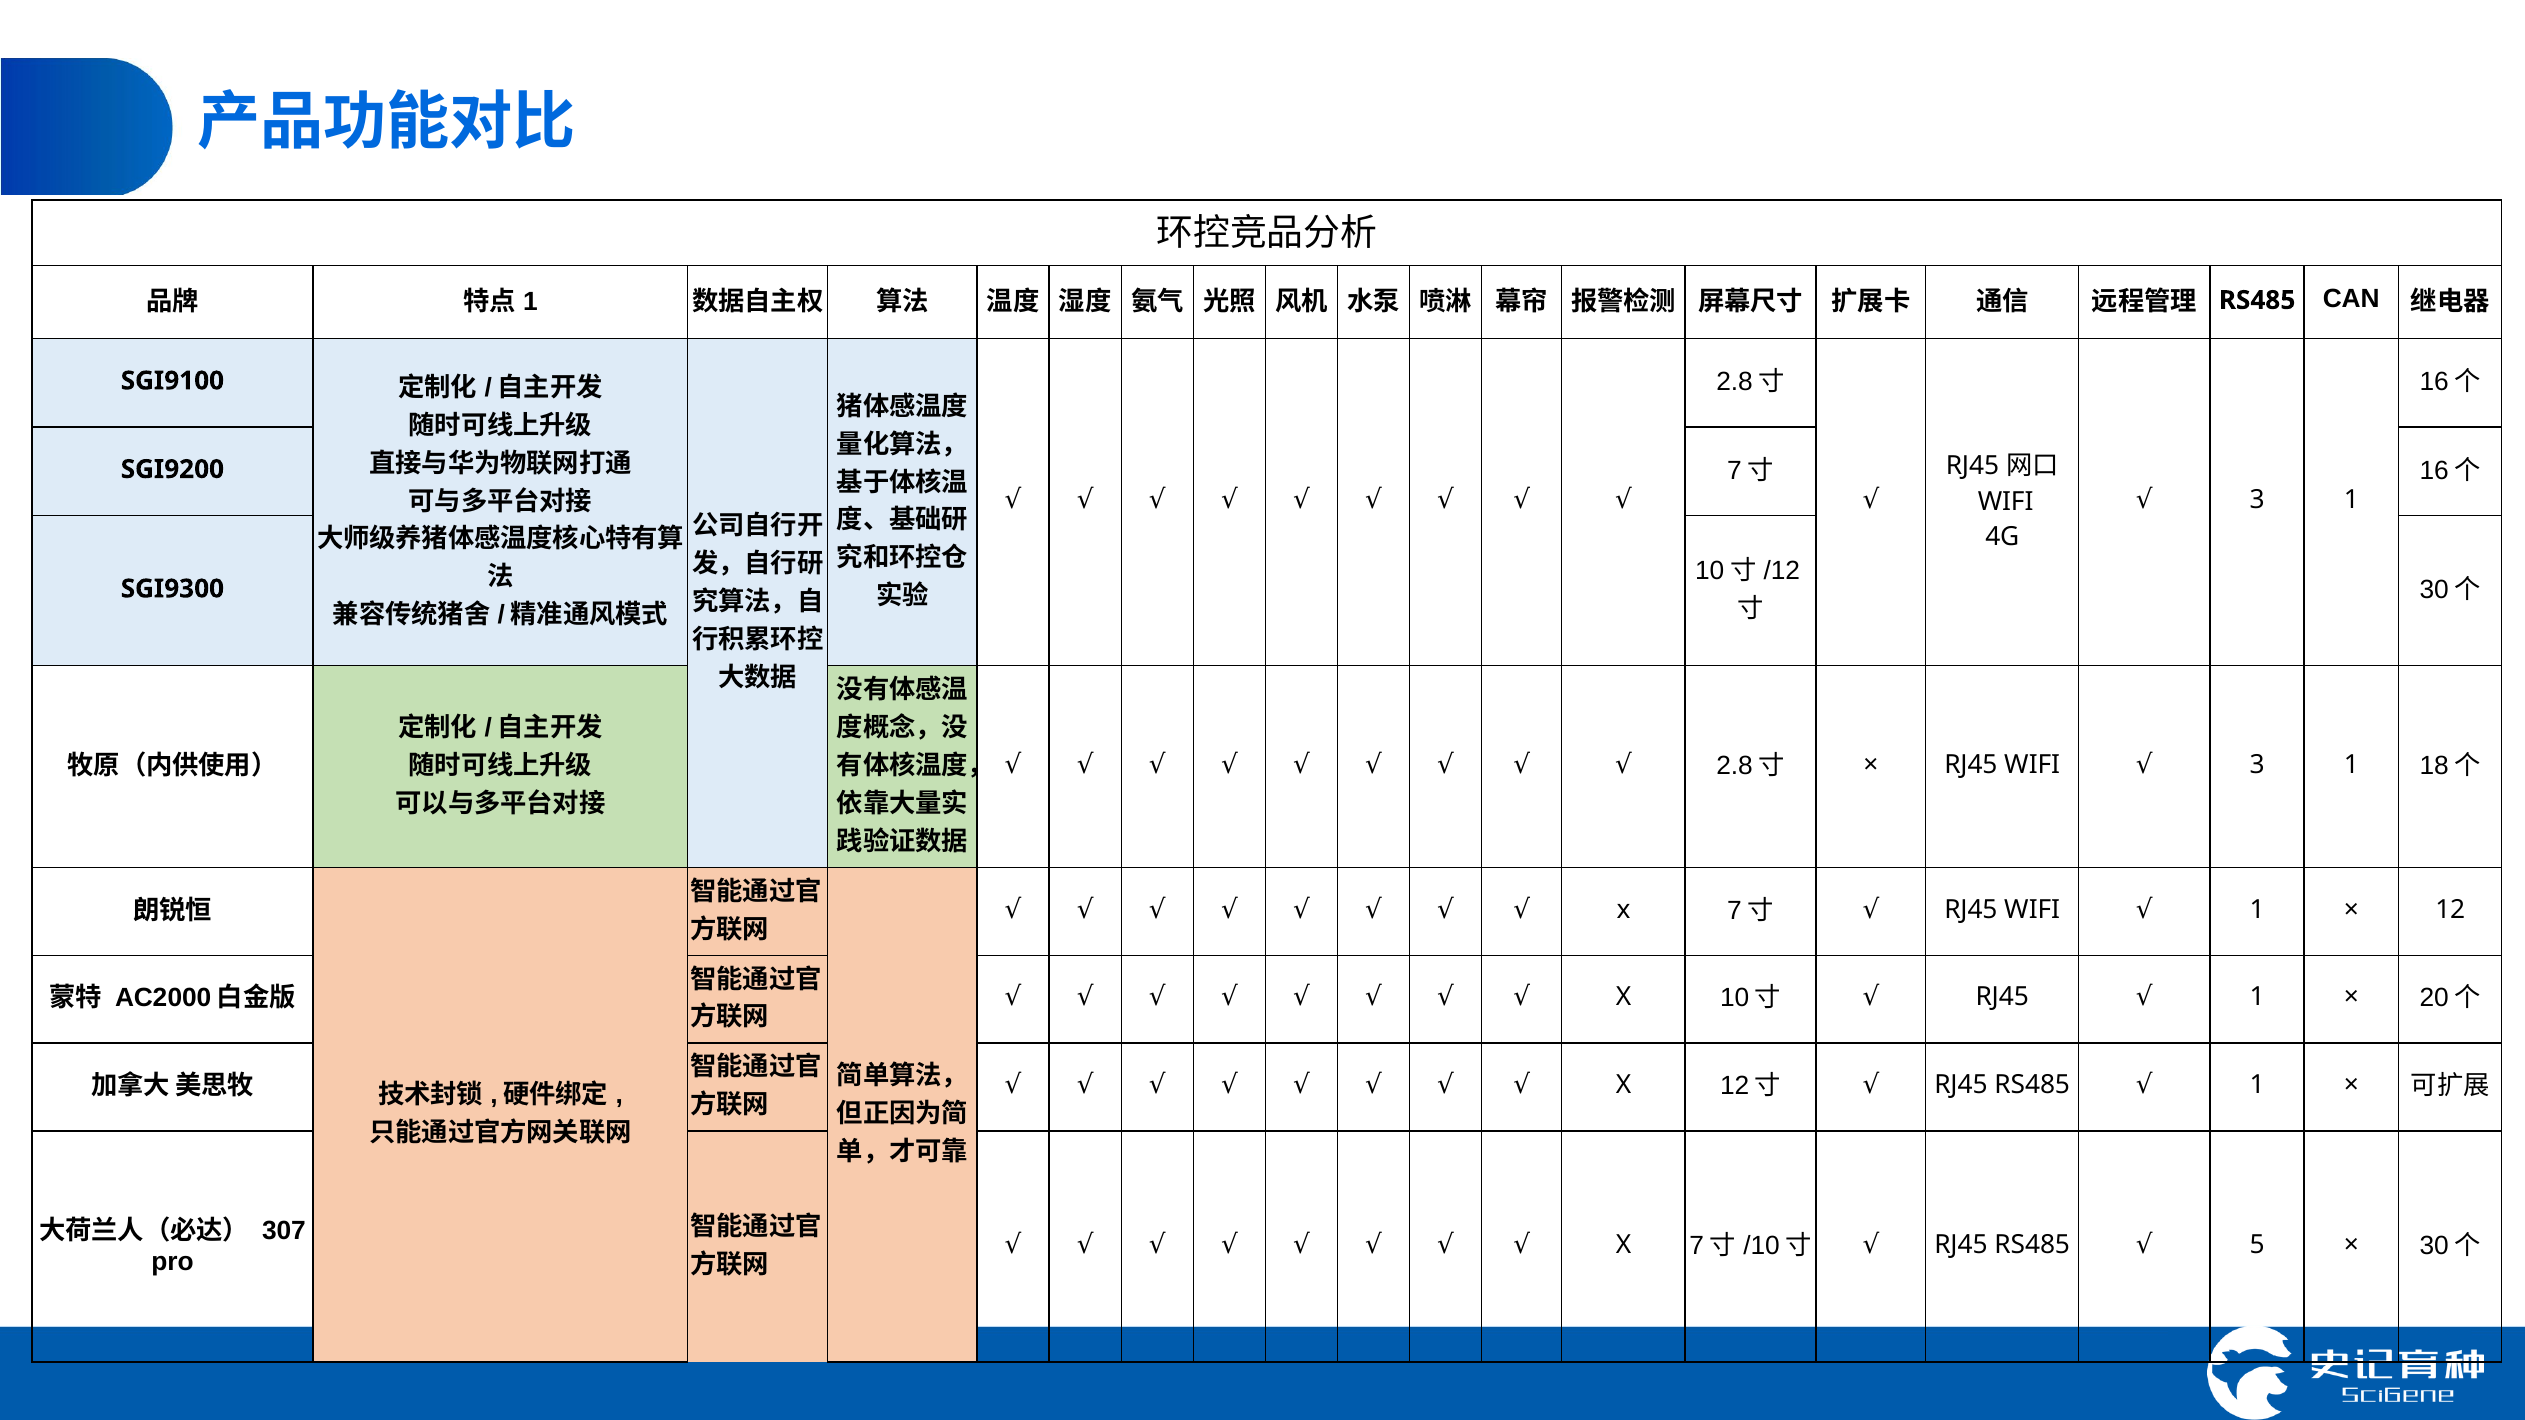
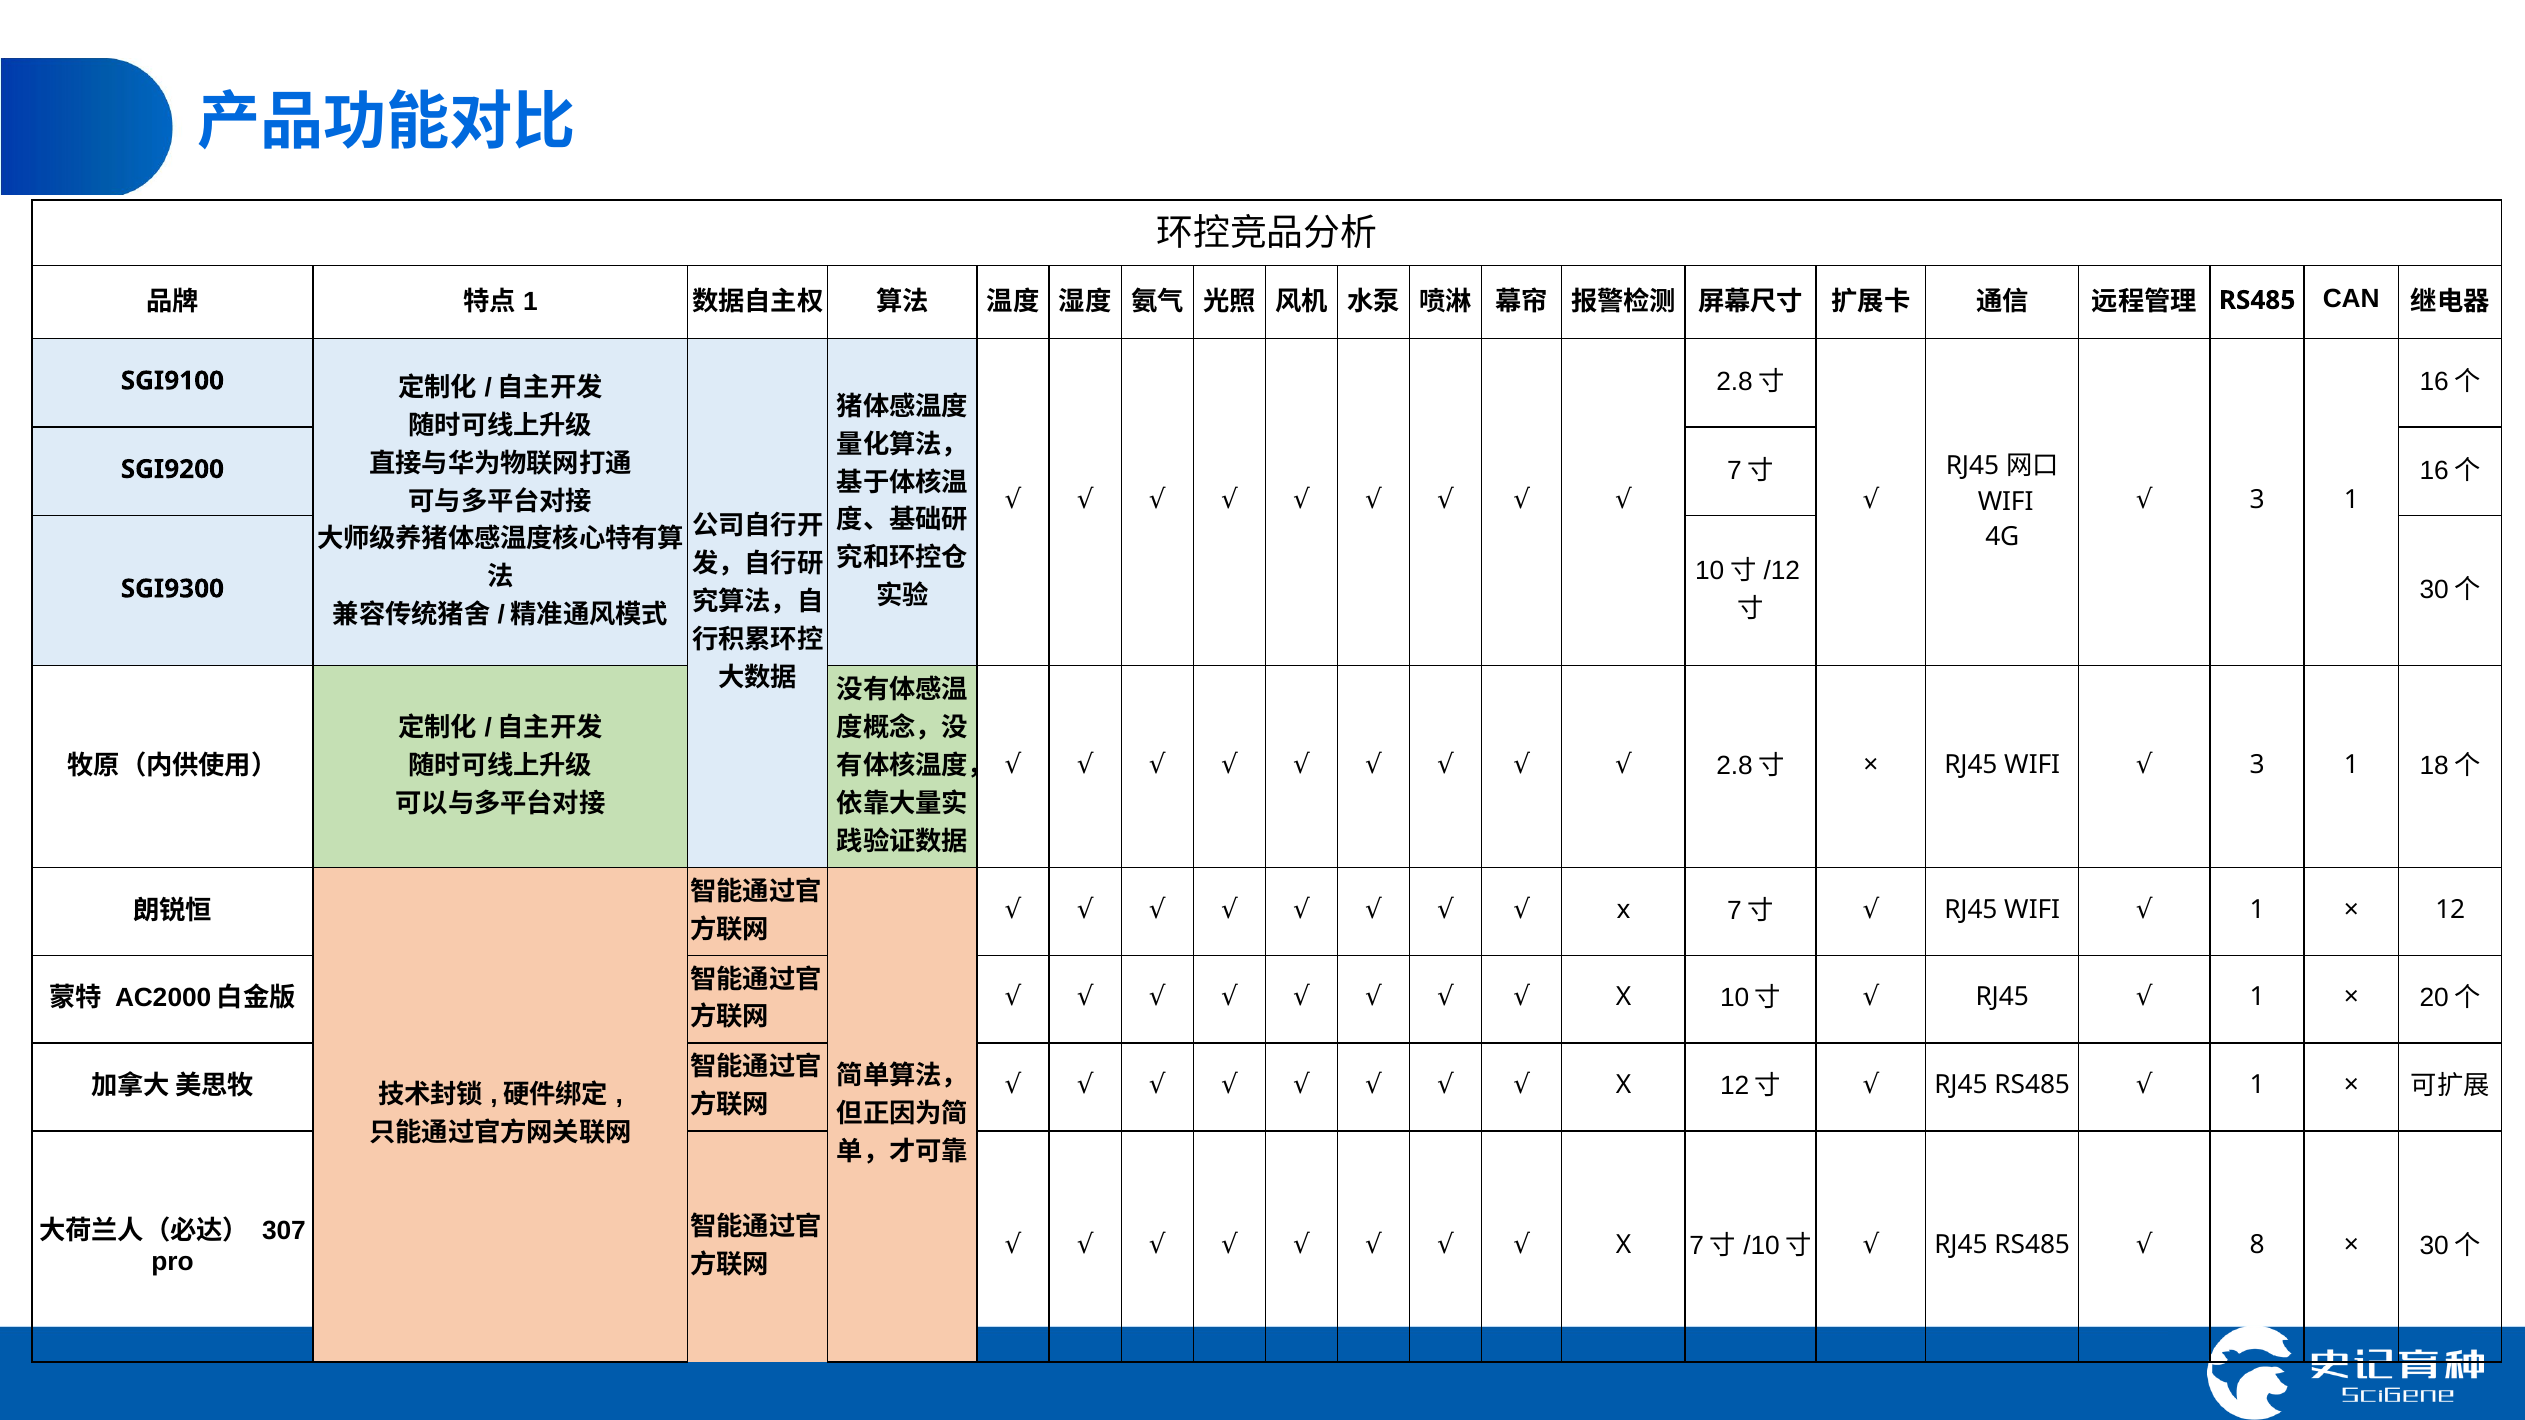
5: 5 -> 8 (2257, 1245)
